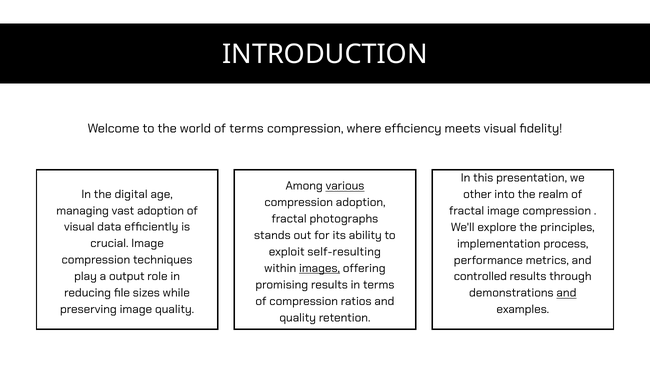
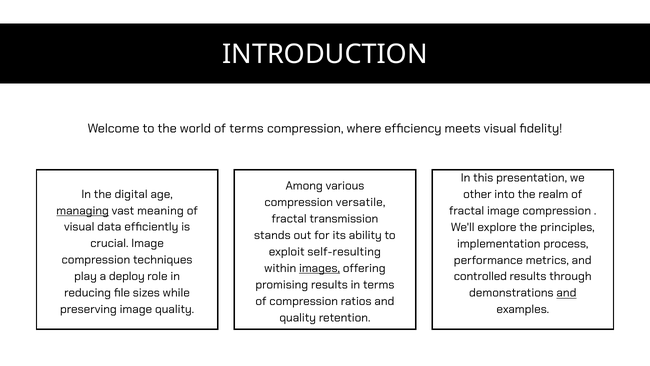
various underline: present -> none (345, 186)
compression adoption: adoption -> versatile (361, 202)
managing underline: none -> present (83, 210)
vast adoption: adoption -> meaning (160, 210)
photographs: photographs -> transmission (344, 219)
output: output -> deploy (127, 276)
